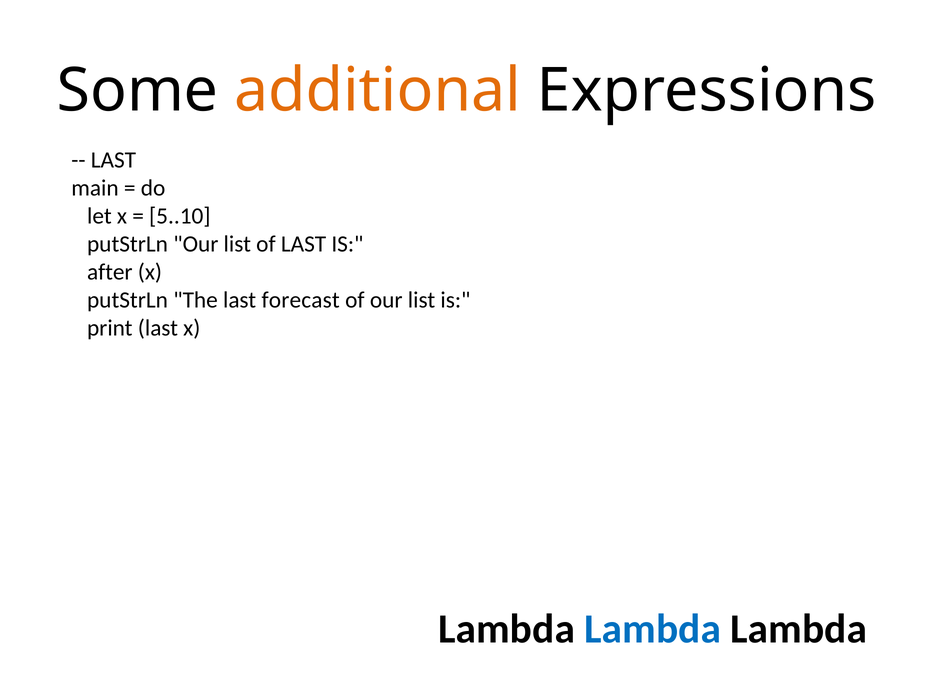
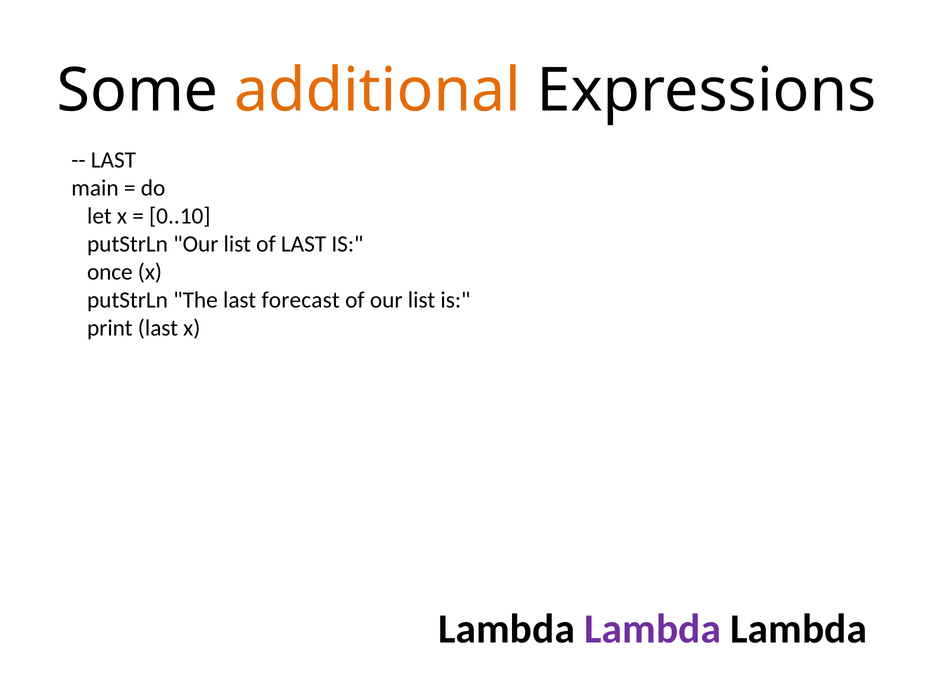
5..10: 5..10 -> 0..10 (180, 216)
after: after -> once (110, 272)
Lambda colour: blue -> purple (653, 629)
